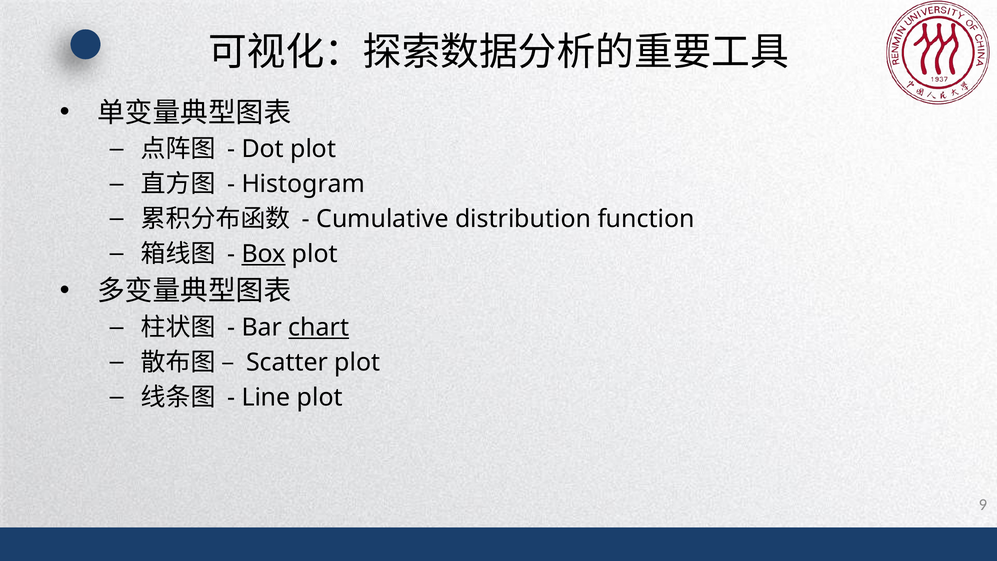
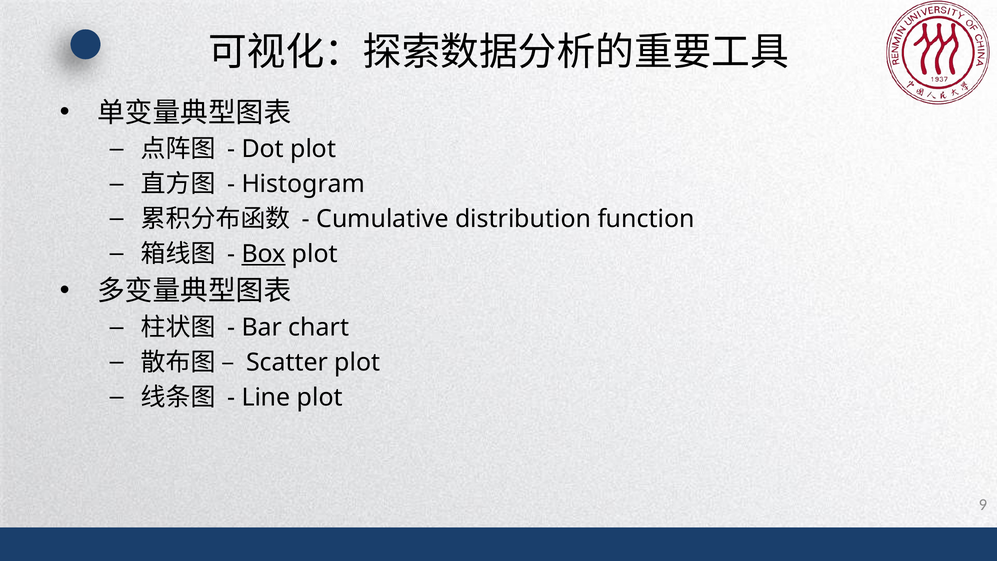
chart underline: present -> none (319, 328)
